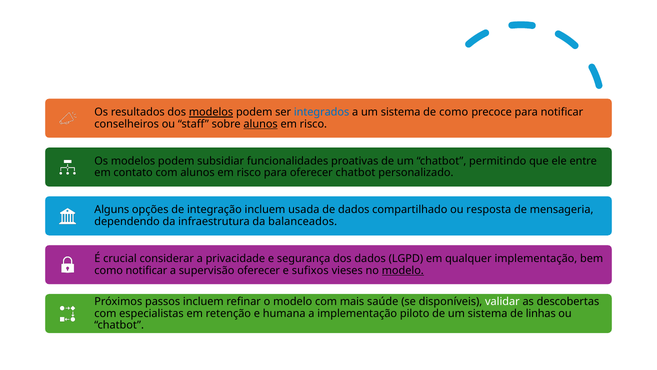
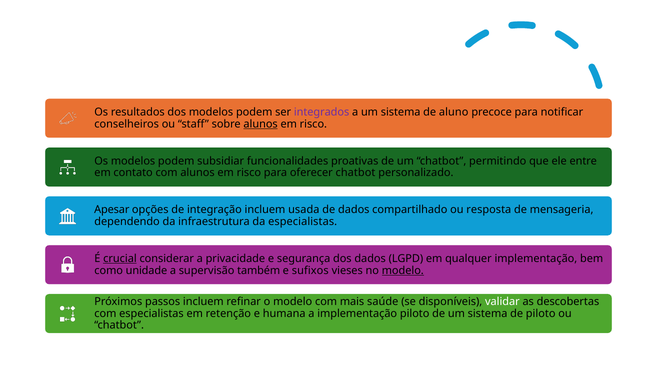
modelos underline: present -> none (211, 112)
integrados colour: blue -> purple (322, 112)
de como: como -> aluno (454, 112)
Alguns: Alguns -> Apesar (112, 210)
da balanceados: balanceados -> especialistas (303, 221)
crucial underline: none -> present (120, 258)
como notificar: notificar -> unidade (146, 270)
supervisão oferecer: oferecer -> também (259, 270)
de linhas: linhas -> piloto (541, 313)
